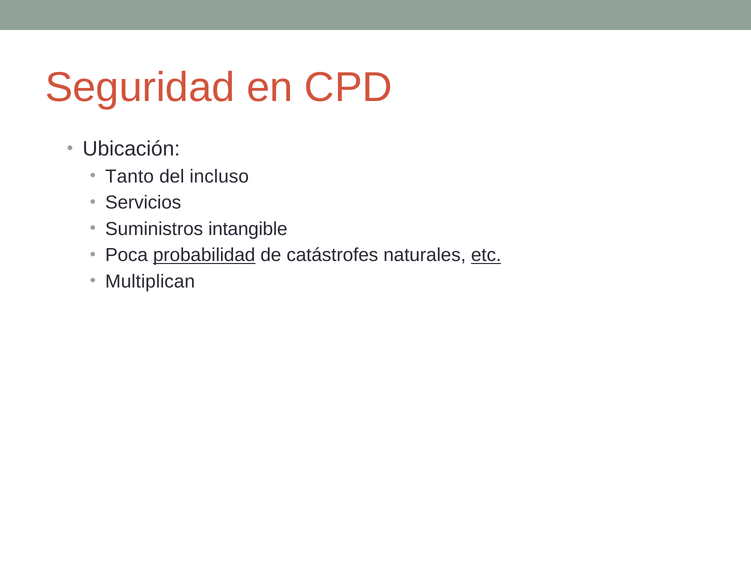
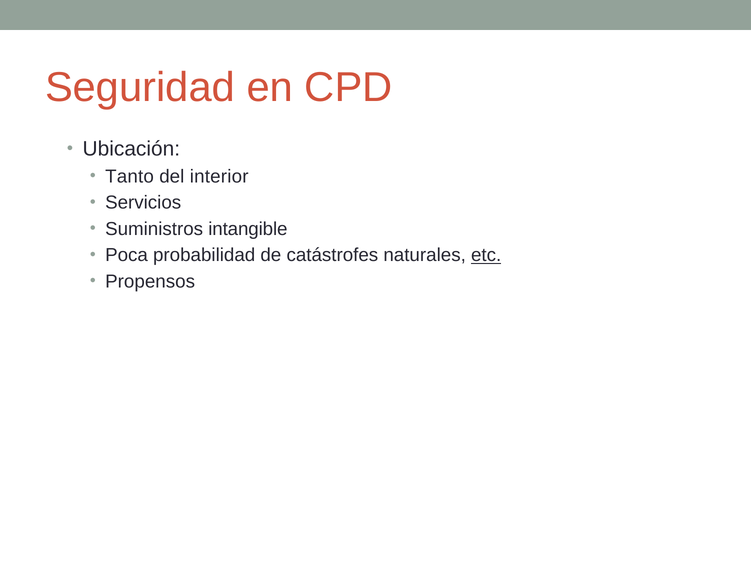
incluso: incluso -> interior (219, 177)
probabilidad underline: present -> none (204, 255)
Multiplican: Multiplican -> Propensos (150, 282)
